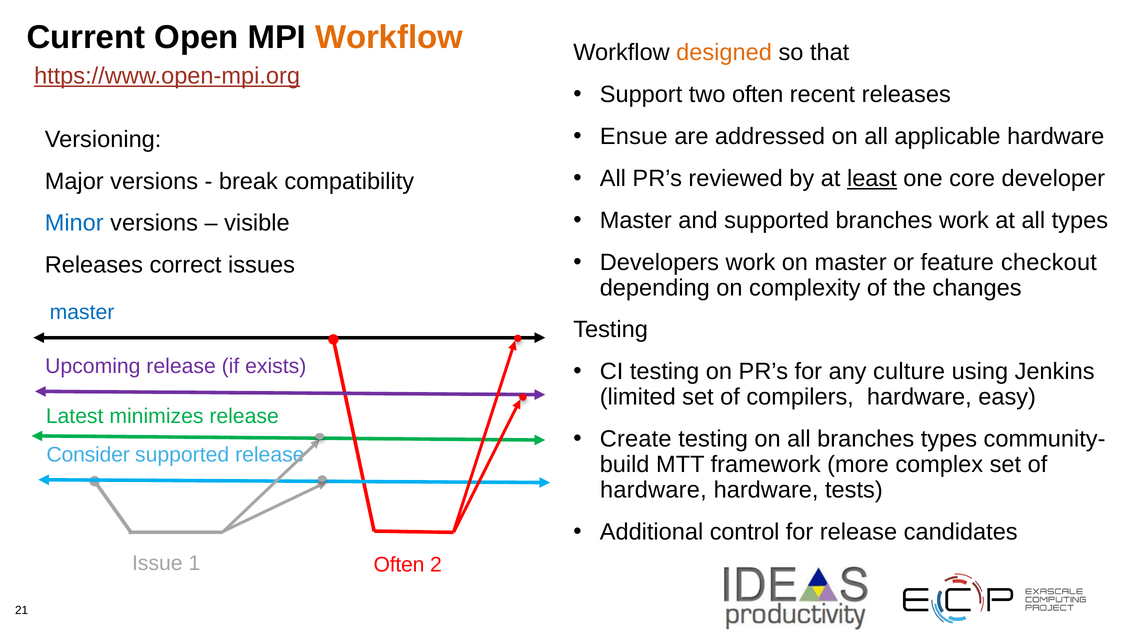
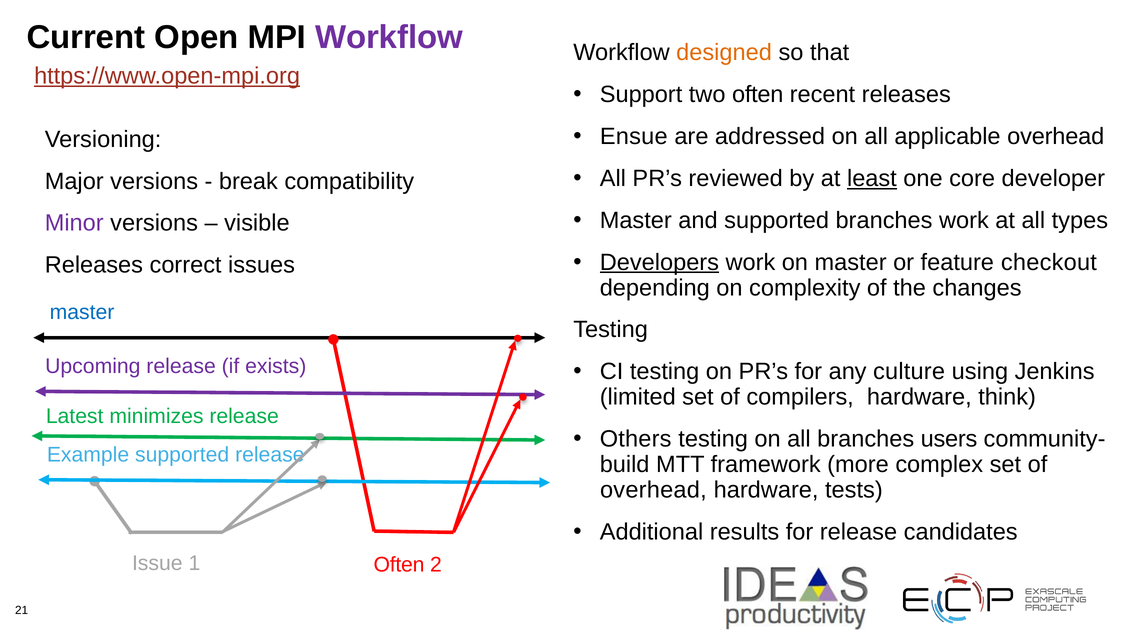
Workflow colour: orange -> purple (389, 37)
applicable hardware: hardware -> overhead (1056, 136)
Minor colour: blue -> purple (74, 223)
Developers underline: none -> present (659, 262)
easy: easy -> think (1007, 397)
Create: Create -> Others (636, 439)
branches types: types -> users (949, 439)
Consider: Consider -> Example (88, 454)
hardware: hardware -> overhead (653, 490)
control: control -> results (745, 532)
